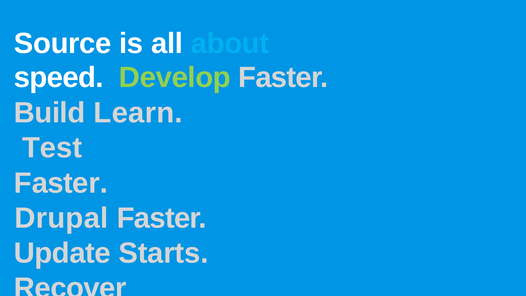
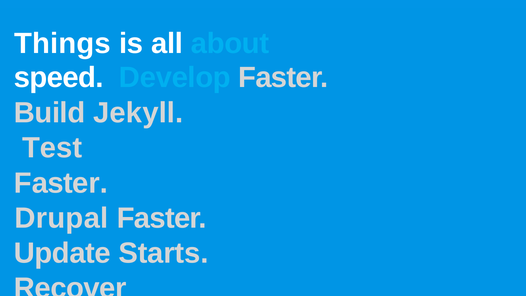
Source: Source -> Things (63, 44)
Develop colour: light green -> light blue (175, 78)
Learn: Learn -> Jekyll (138, 113)
